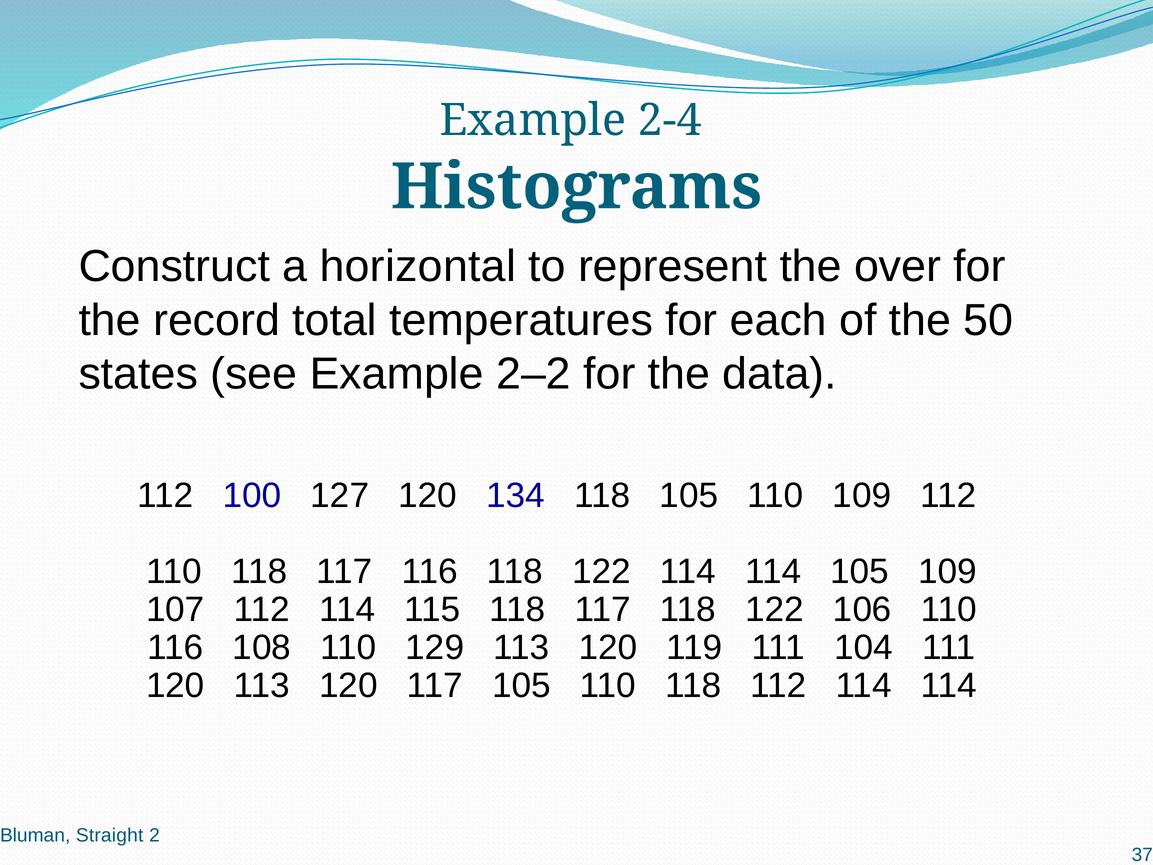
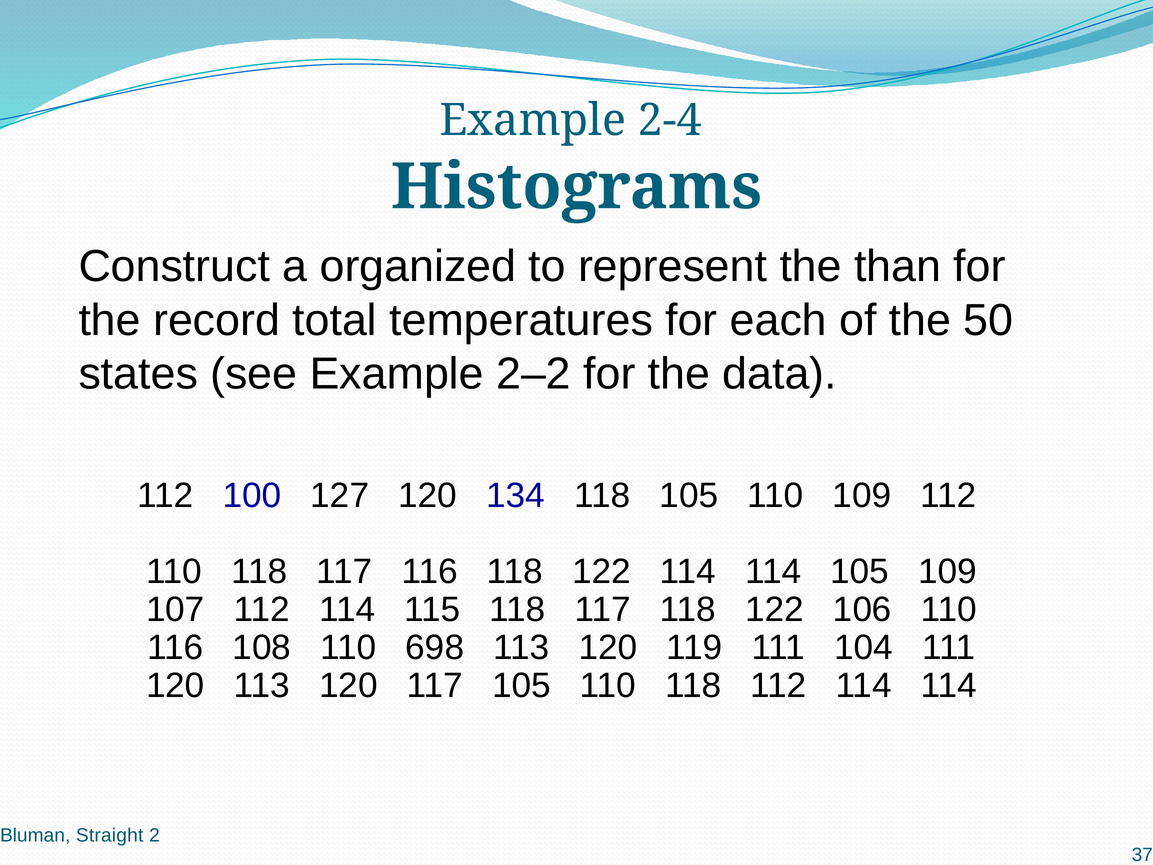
horizontal: horizontal -> organized (418, 266)
over: over -> than (898, 266)
129: 129 -> 698 (435, 647)
